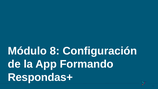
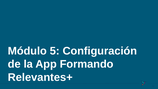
8: 8 -> 5 (55, 51)
Respondas+: Respondas+ -> Relevantes+ (40, 77)
